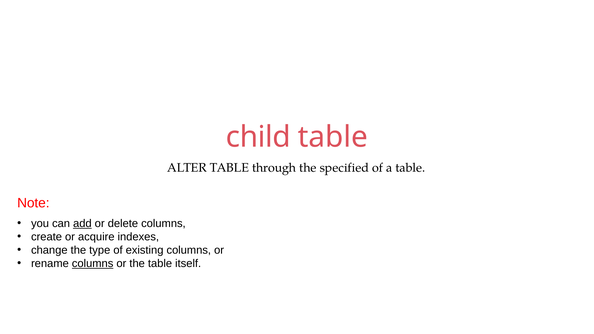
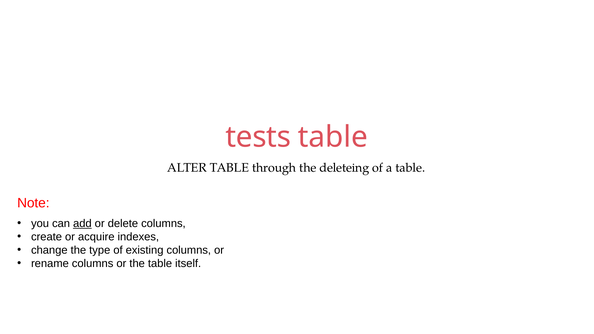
child: child -> tests (258, 137)
specified: specified -> deleteing (344, 168)
columns underline: present -> none (93, 264)
